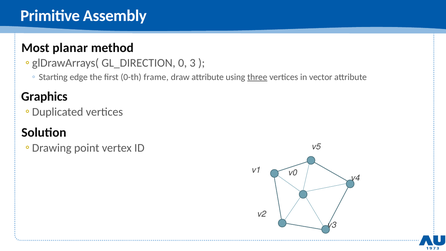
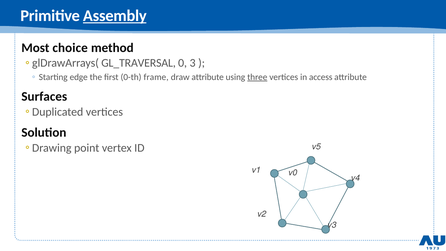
Assembly underline: none -> present (115, 16)
planar: planar -> choice (70, 48)
GL_DIRECTION: GL_DIRECTION -> GL_TRAVERSAL (139, 63)
vector: vector -> access (321, 77)
Graphics: Graphics -> Surfaces (44, 96)
